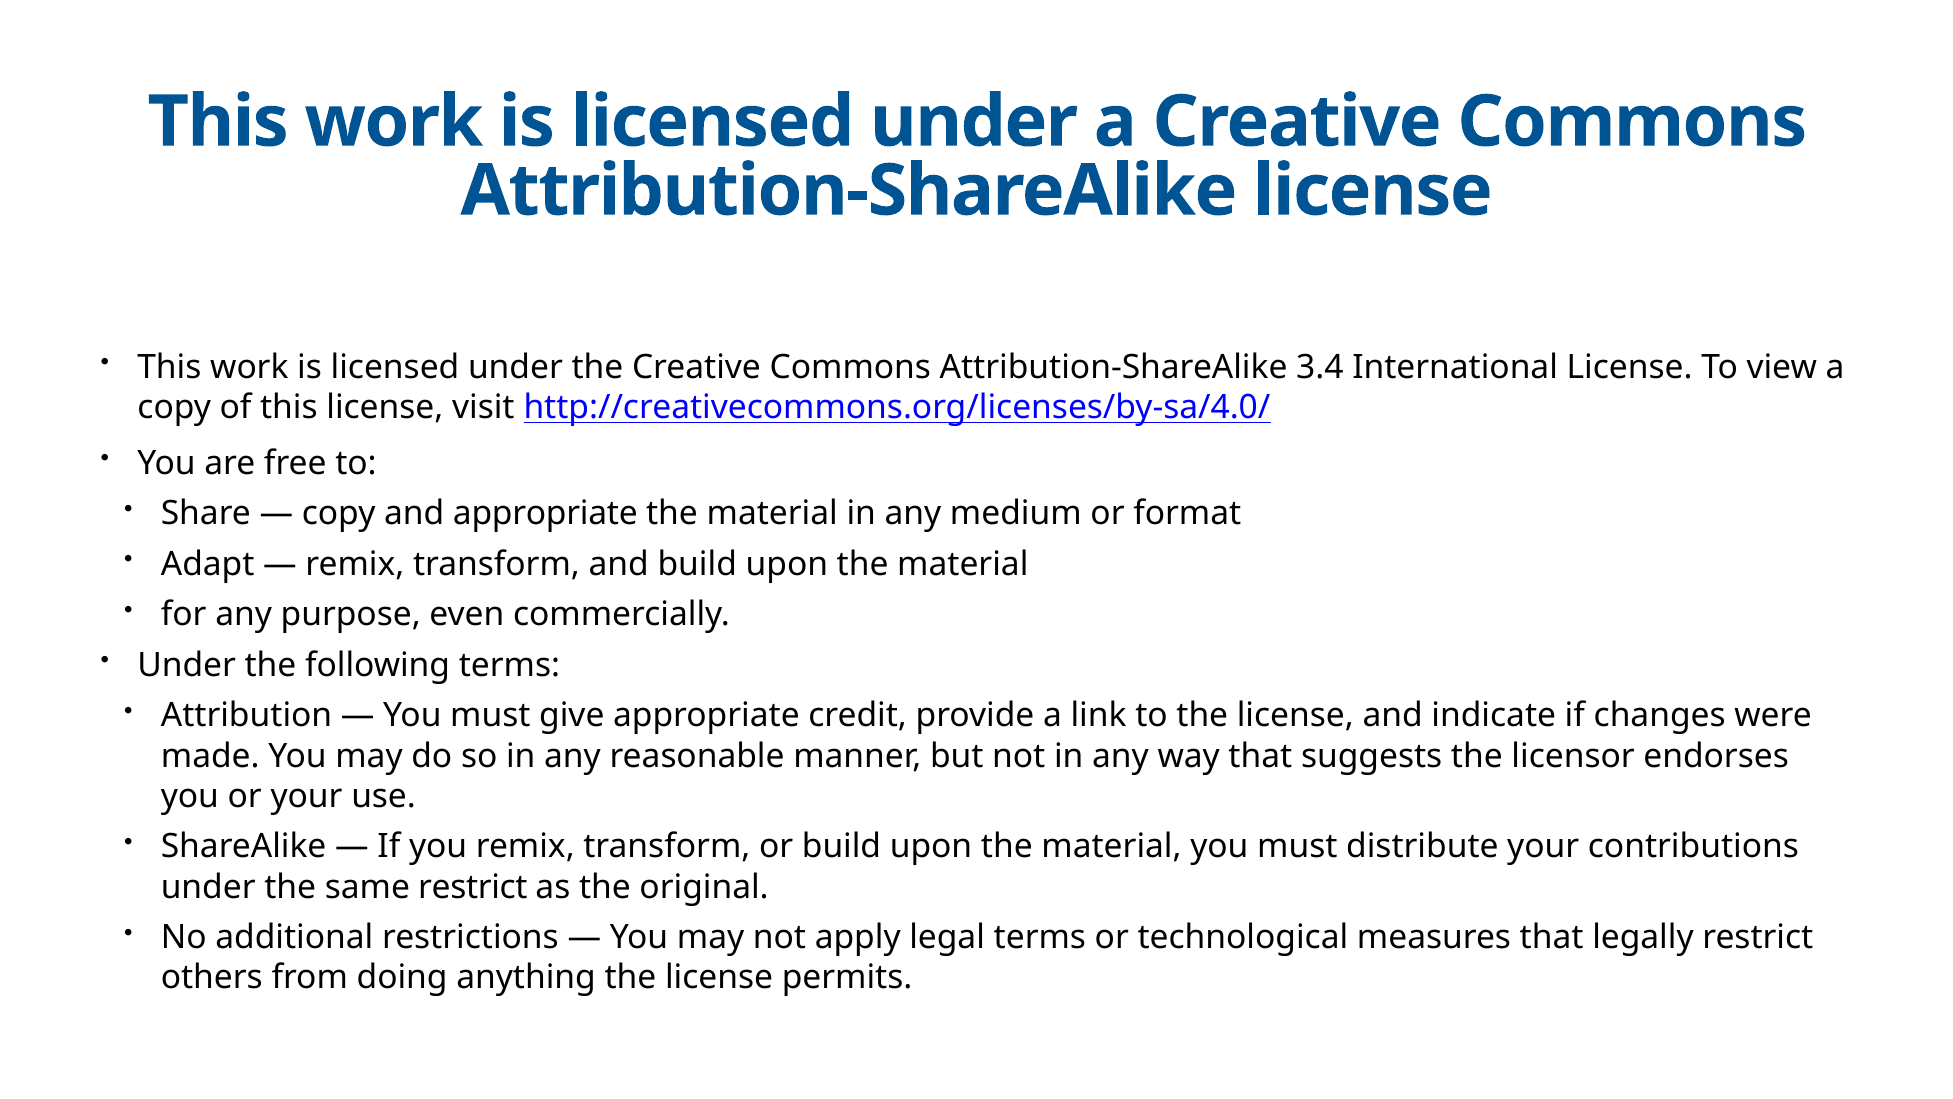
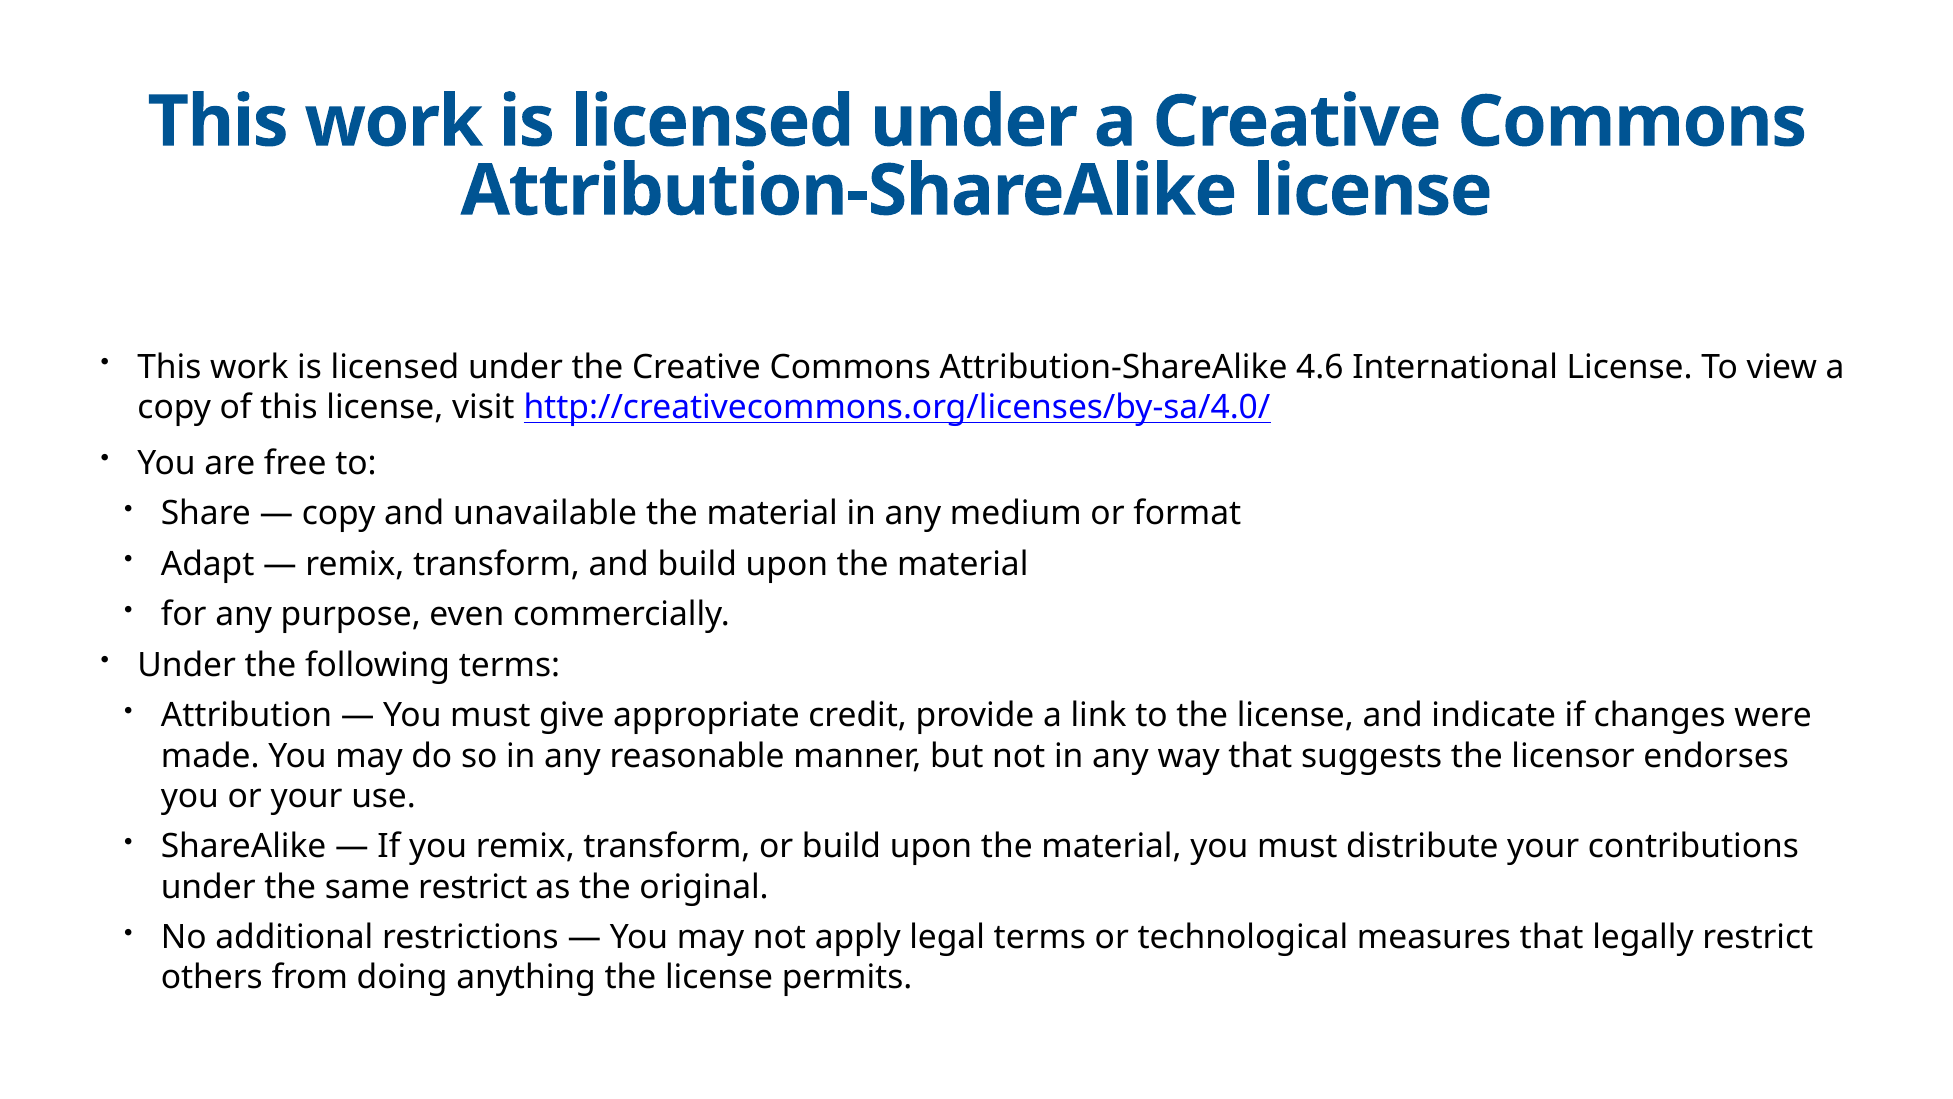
3.4: 3.4 -> 4.6 (1320, 367)
and appropriate: appropriate -> unavailable (545, 514)
